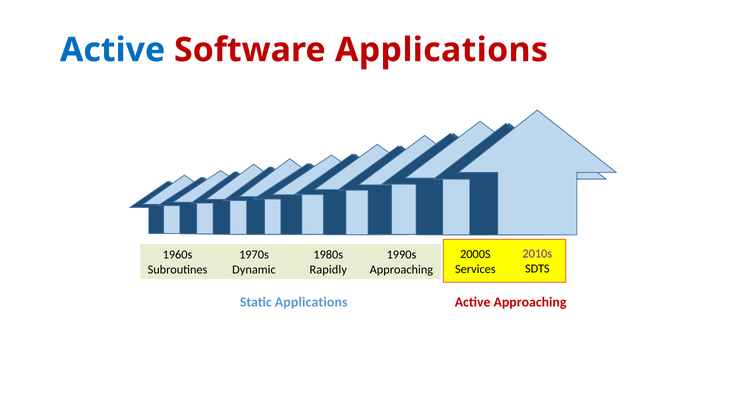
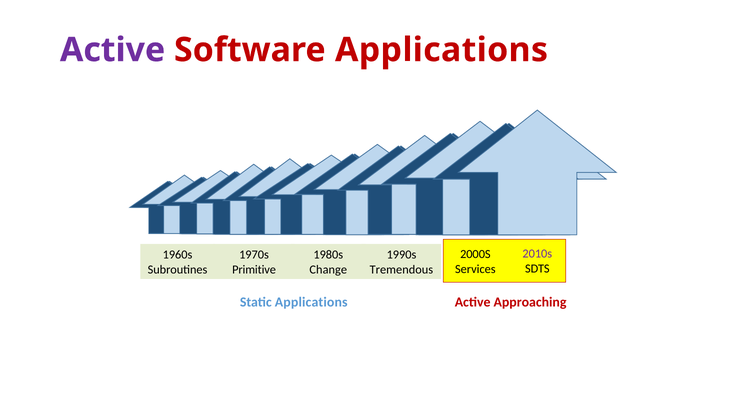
Active colour: blue -> purple (113, 50)
Dynamic: Dynamic -> Primitive (254, 269)
Rapidly: Rapidly -> Change (328, 269)
Approaching: Approaching -> Tremendous (401, 269)
